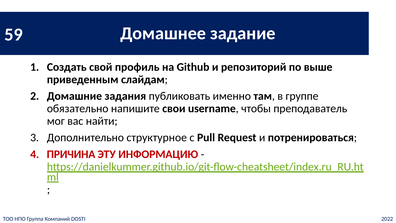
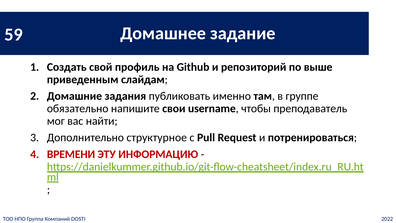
ПРИЧИНА: ПРИЧИНА -> ВРЕМЕНИ (71, 154)
